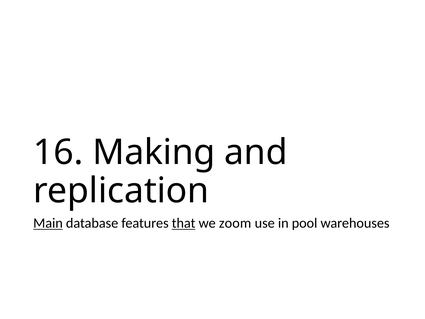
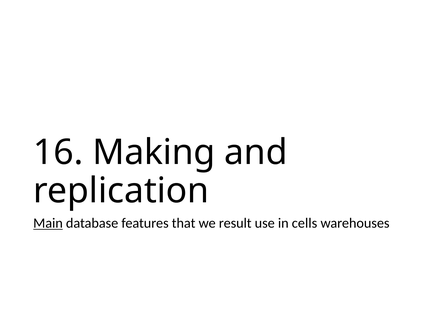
that underline: present -> none (184, 223)
zoom: zoom -> result (235, 223)
pool: pool -> cells (305, 223)
